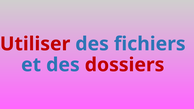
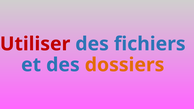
dossiers colour: red -> orange (125, 65)
